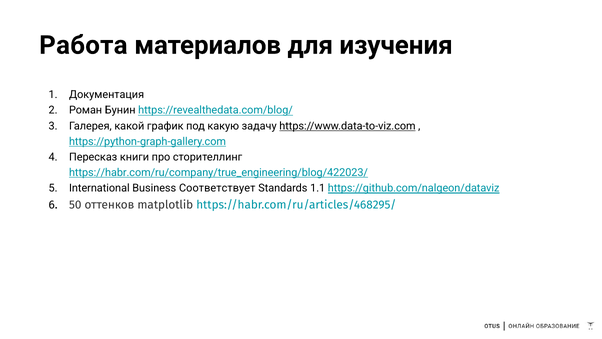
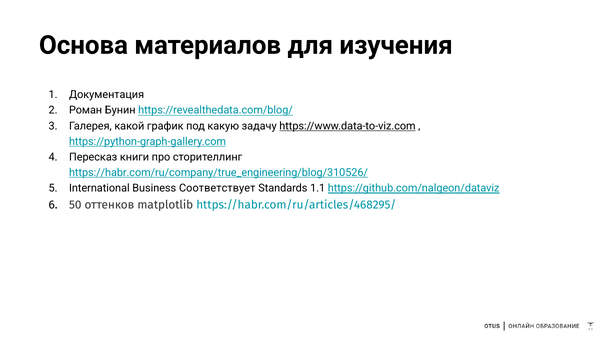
Работа: Работа -> Основа (83, 45)
https://habr.com/ru/company/true_engineering/blog/422023/: https://habr.com/ru/company/true_engineering/blog/422023/ -> https://habr.com/ru/company/true_engineering/blog/310526/ (219, 173)
